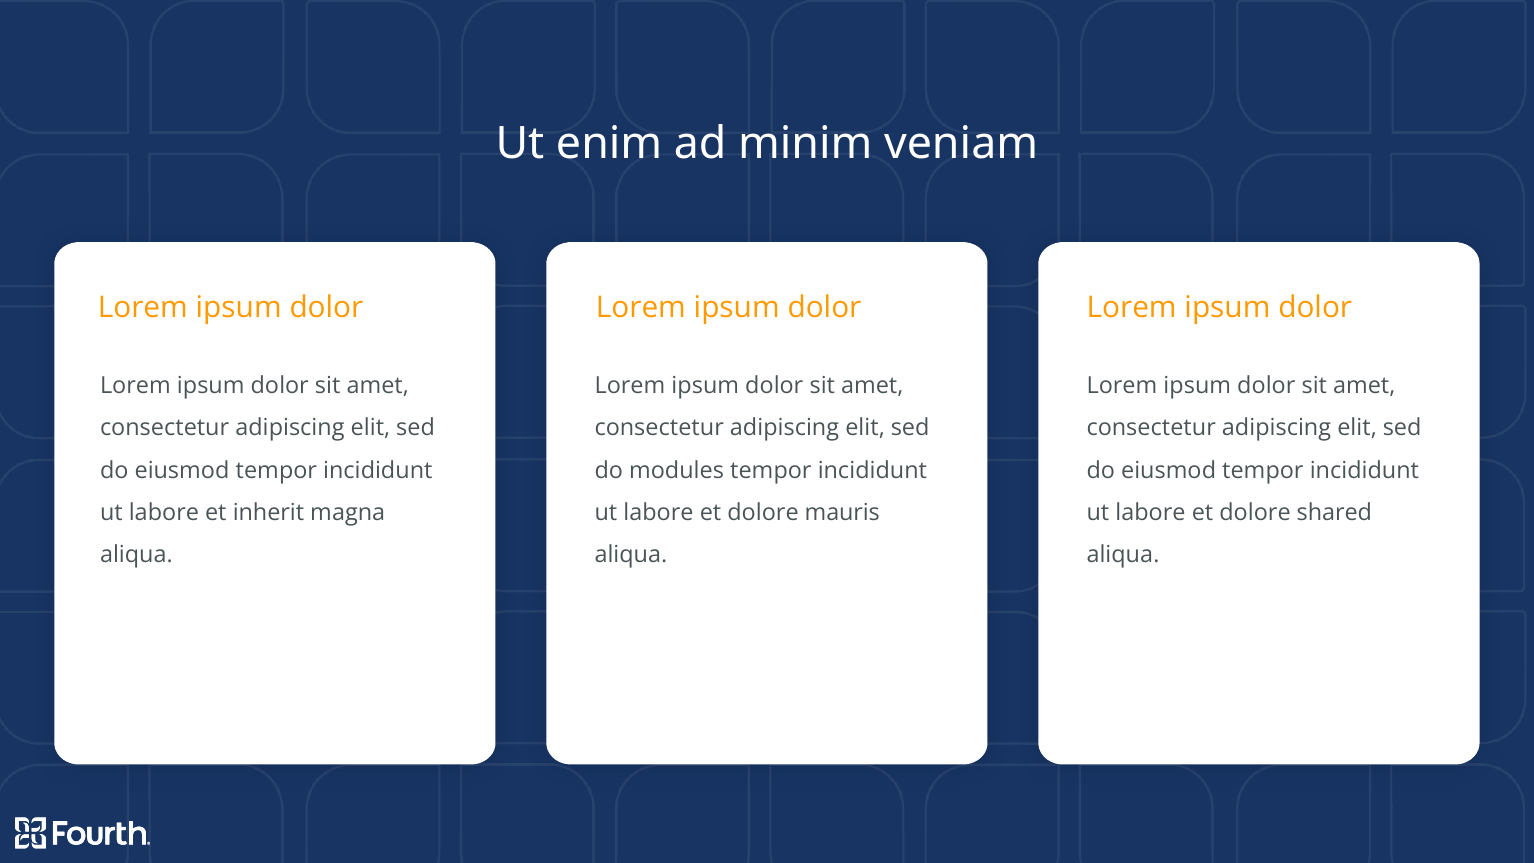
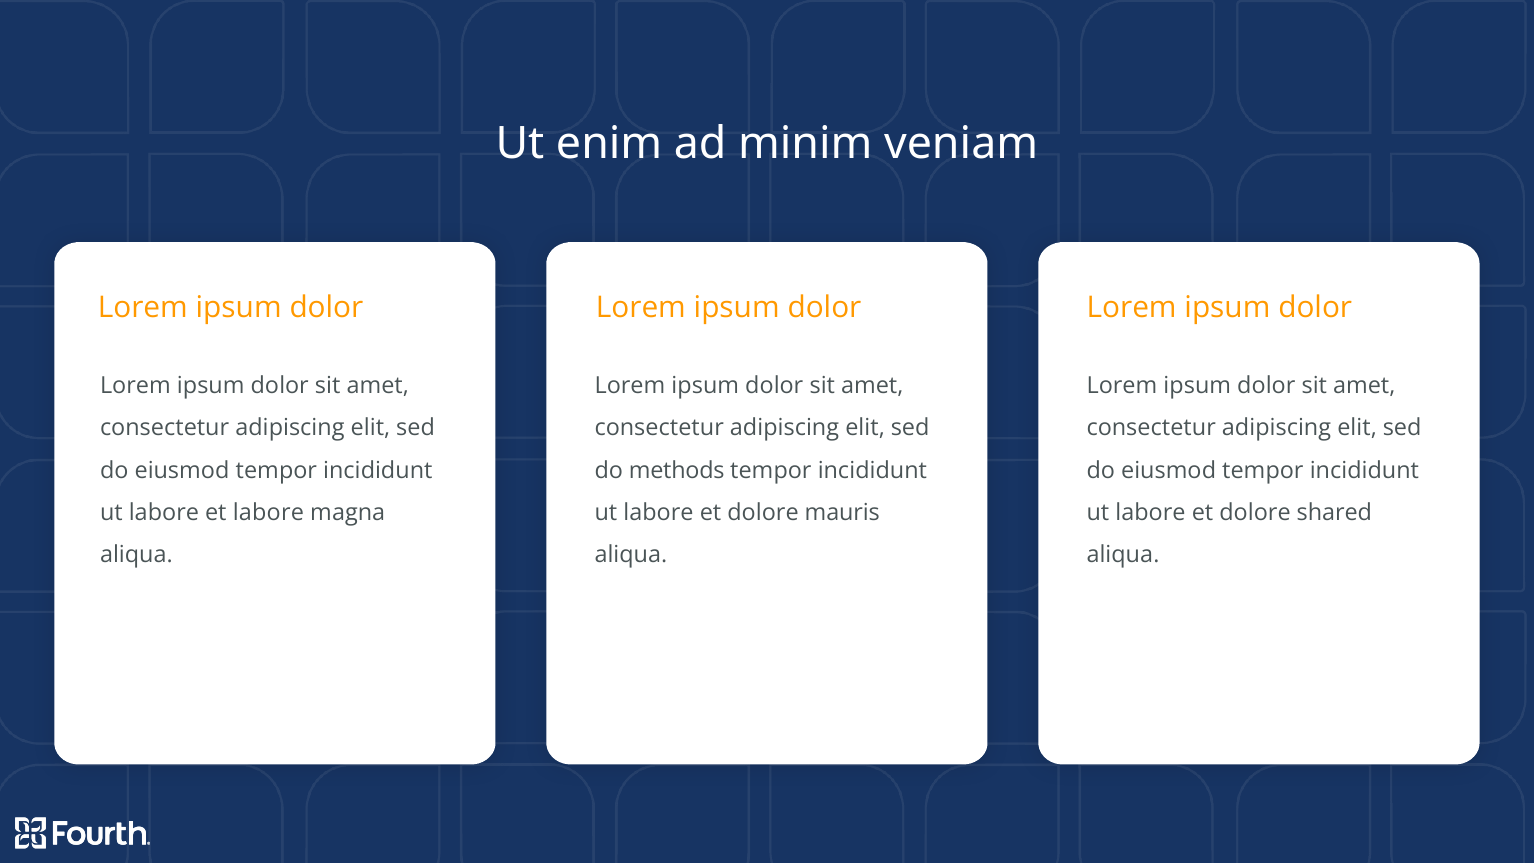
modules: modules -> methods (677, 470)
et inherit: inherit -> labore (268, 513)
